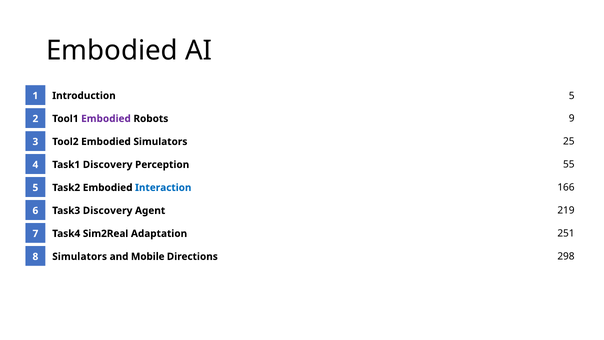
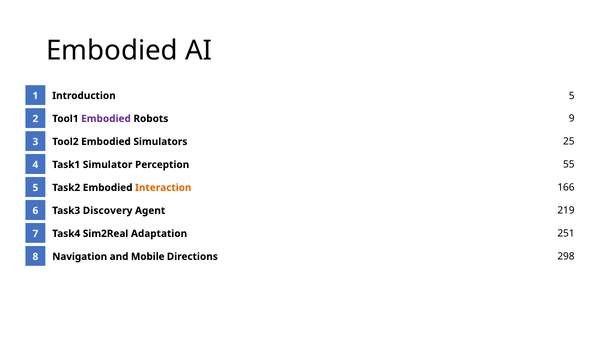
Task1 Discovery: Discovery -> Simulator (108, 165)
Interaction colour: blue -> orange (163, 187)
Simulators: Simulators -> Navigation (80, 256)
